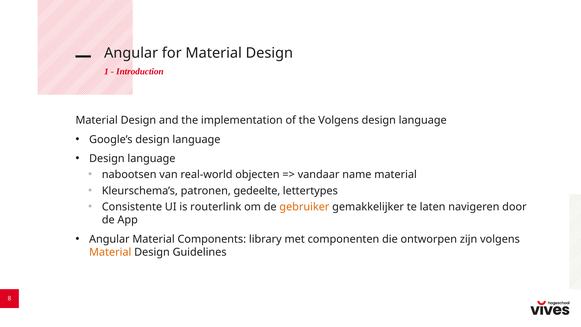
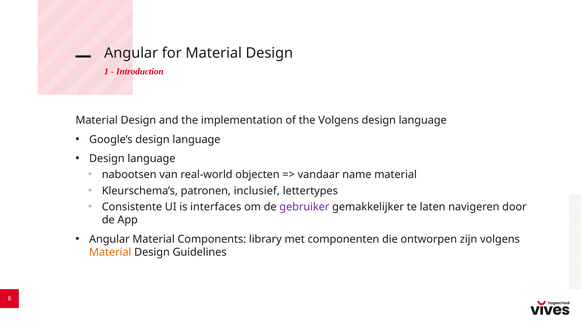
gedeelte: gedeelte -> inclusief (257, 191)
routerlink: routerlink -> interfaces (216, 207)
gebruiker colour: orange -> purple (304, 207)
